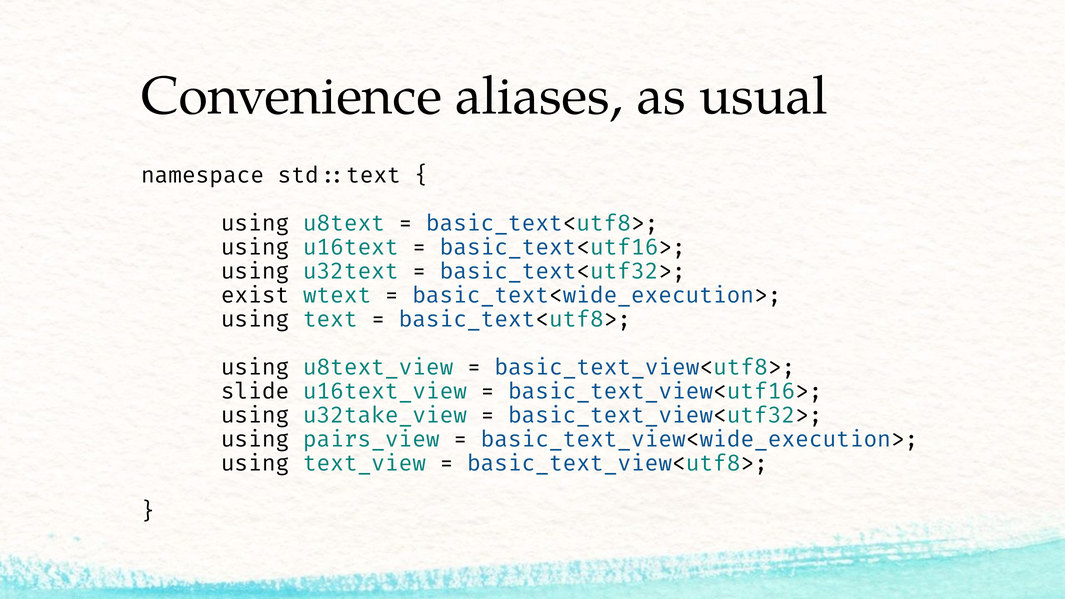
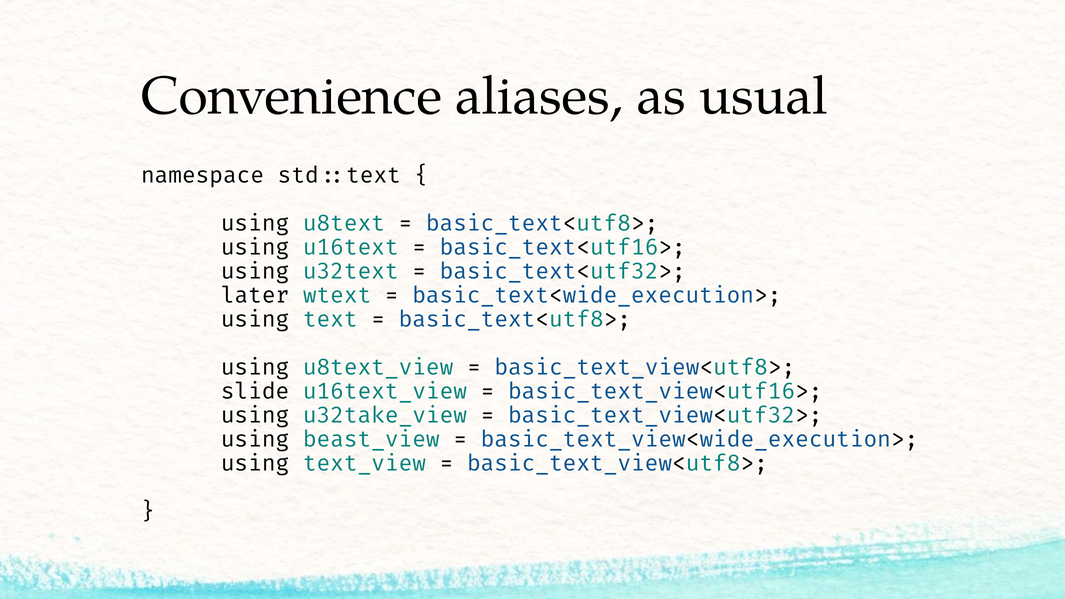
exist: exist -> later (255, 296)
pairs_view: pairs_view -> beast_view (371, 440)
